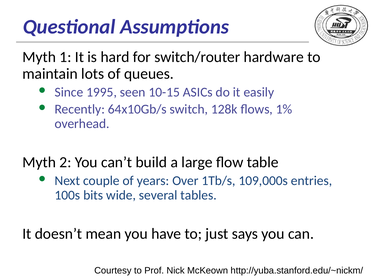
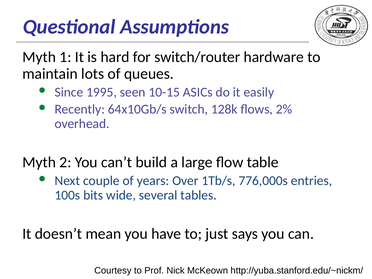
1%: 1% -> 2% (284, 109)
109,000s: 109,000s -> 776,000s (263, 181)
